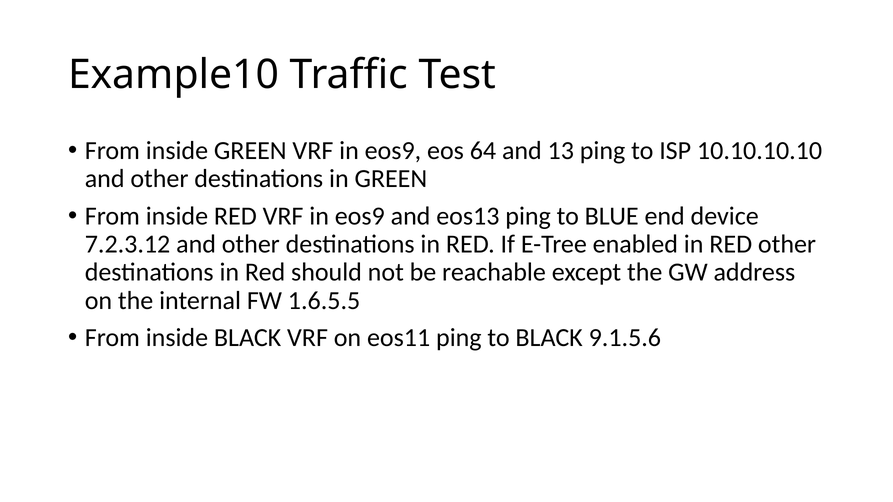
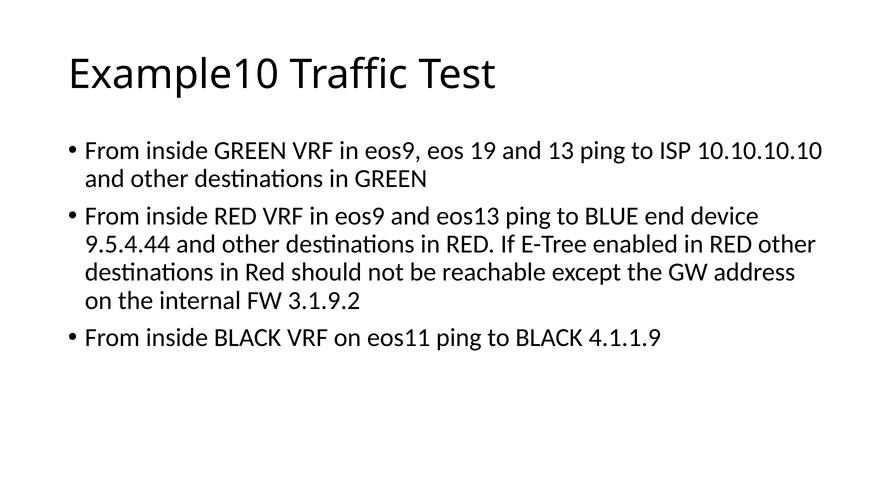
64: 64 -> 19 (483, 151)
7.2.3.12: 7.2.3.12 -> 9.5.4.44 (128, 244)
1.6.5.5: 1.6.5.5 -> 3.1.9.2 (324, 301)
9.1.5.6: 9.1.5.6 -> 4.1.1.9 (625, 338)
